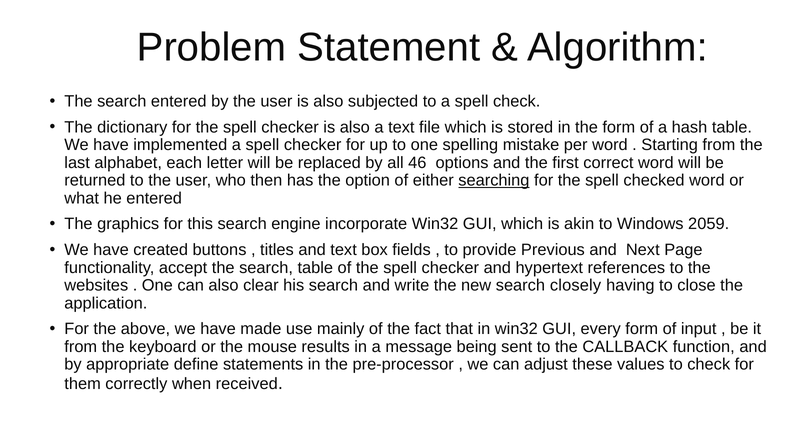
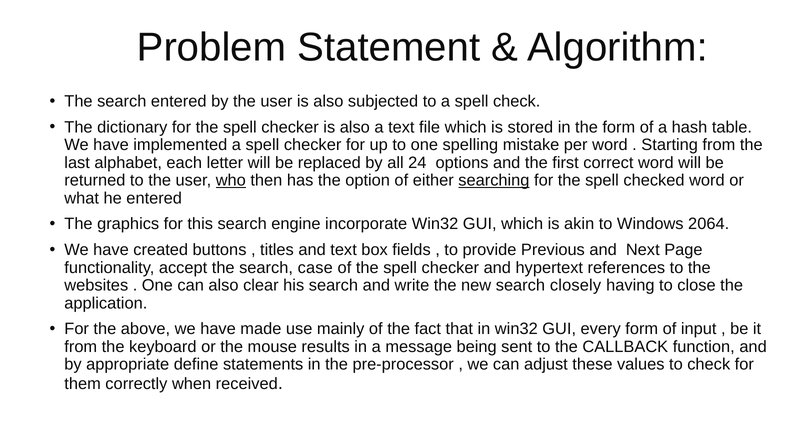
46: 46 -> 24 (417, 163)
who underline: none -> present (231, 180)
2059: 2059 -> 2064 (709, 224)
search table: table -> case (315, 267)
